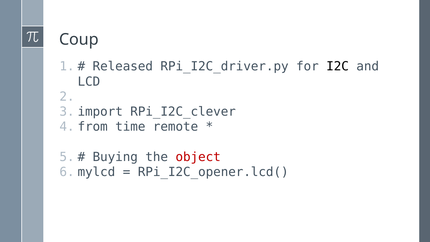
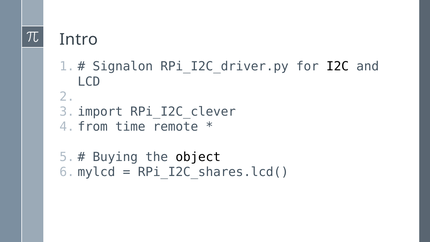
Coup: Coup -> Intro (79, 40)
Released: Released -> Signalon (123, 66)
object colour: red -> black (198, 157)
RPi_I2C_opener.lcd(: RPi_I2C_opener.lcd( -> RPi_I2C_shares.lcd( (213, 172)
